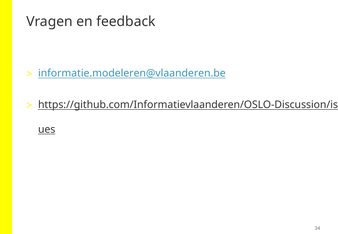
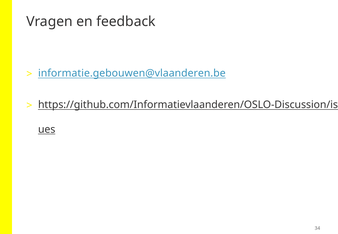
informatie.modeleren@vlaanderen.be: informatie.modeleren@vlaanderen.be -> informatie.gebouwen@vlaanderen.be (132, 73)
